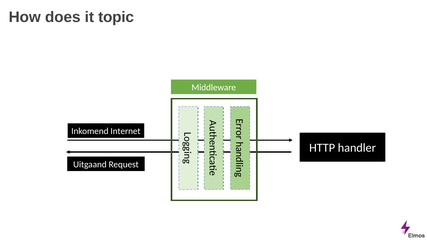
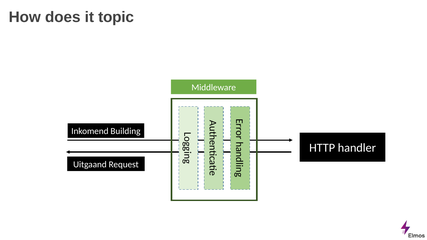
Internet: Internet -> Building (125, 131)
